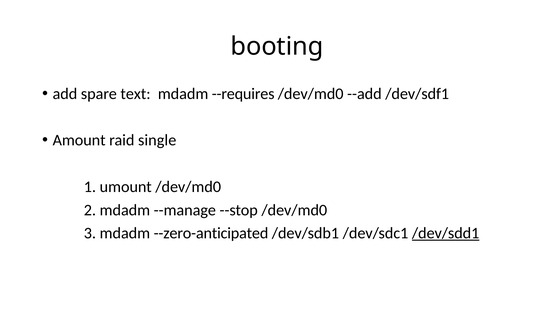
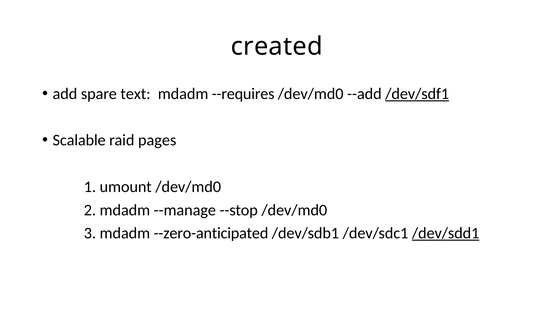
booting: booting -> created (277, 47)
/dev/sdf1 underline: none -> present (417, 94)
Amount: Amount -> Scalable (79, 140)
single: single -> pages (157, 140)
